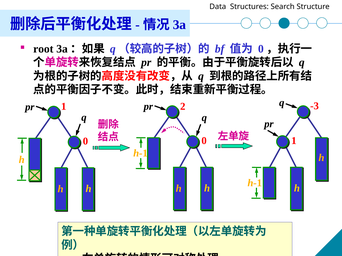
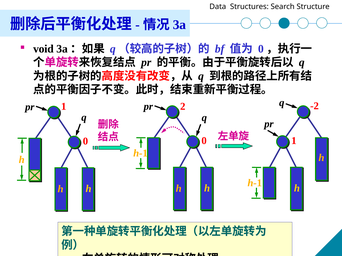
root: root -> void (43, 49)
-3: -3 -> -2 (314, 106)
